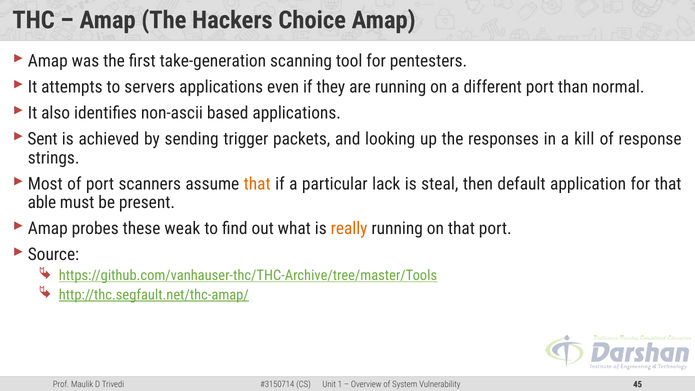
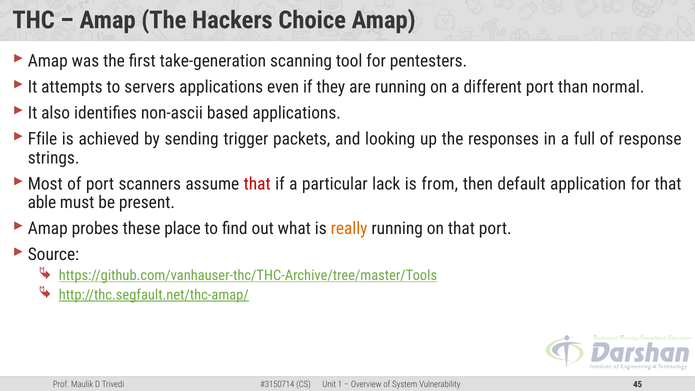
Sent: Sent -> Ffile (43, 139)
kill: kill -> full (584, 139)
that colour: orange -> red (257, 184)
steal: steal -> from (440, 184)
weak: weak -> place (182, 229)
